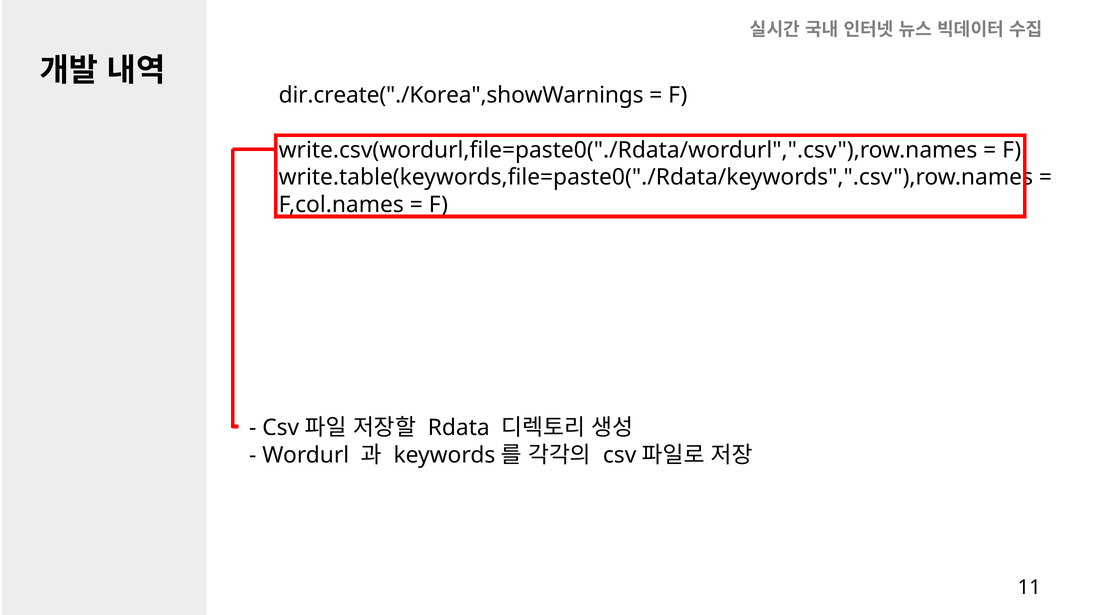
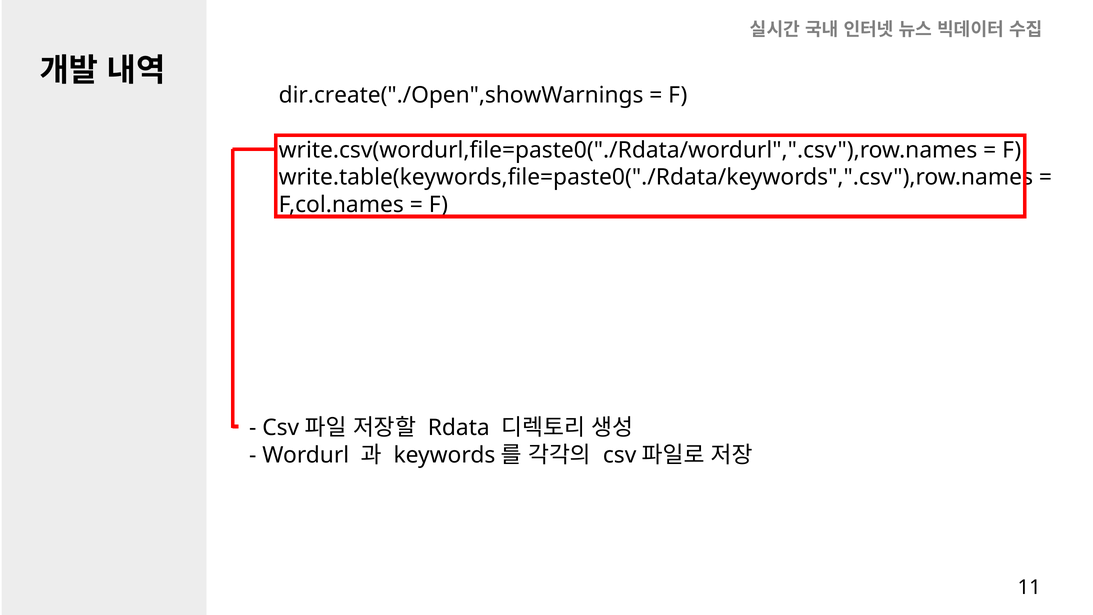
dir.create("./Korea",showWarnings: dir.create("./Korea",showWarnings -> dir.create("./Open",showWarnings (461, 95)
